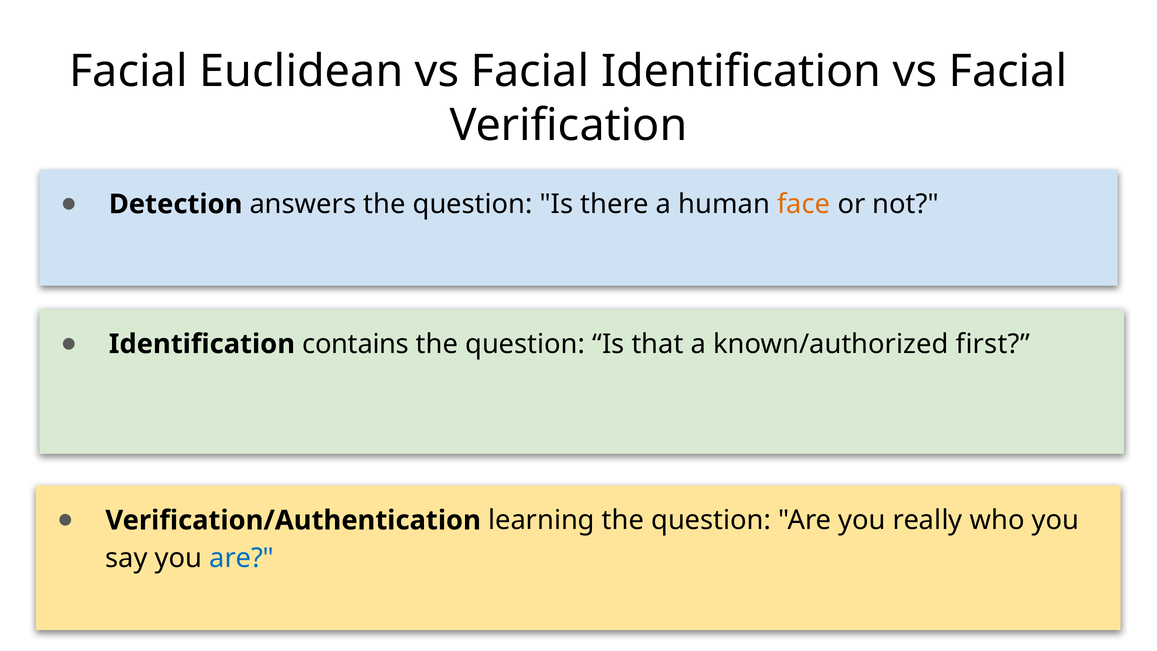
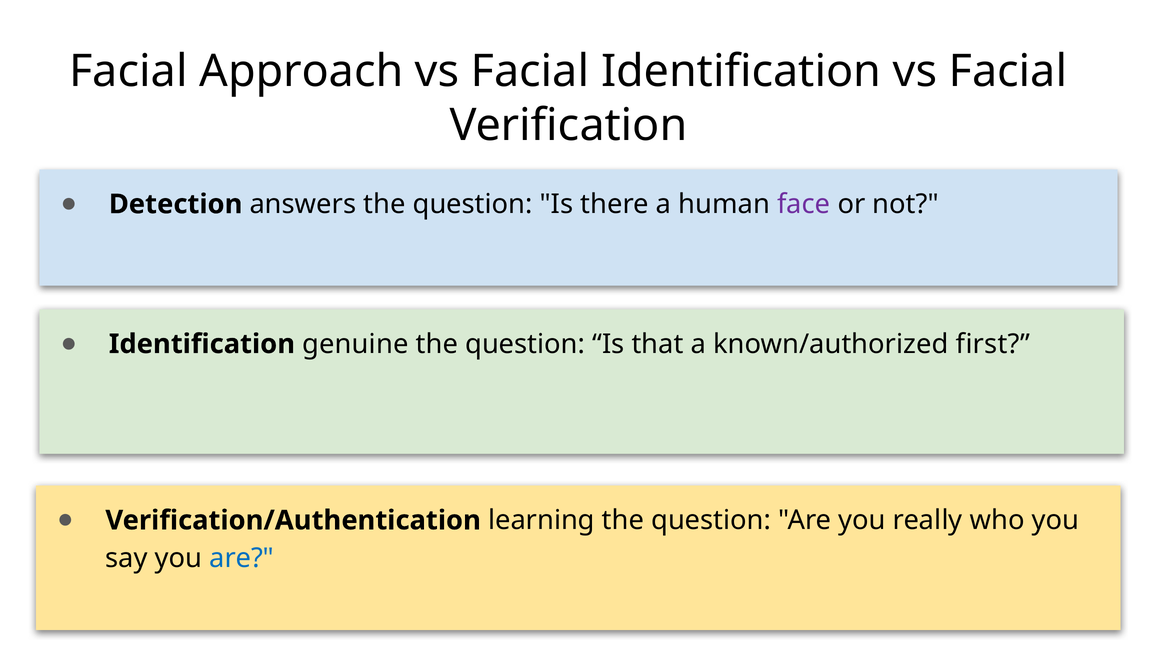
Euclidean: Euclidean -> Approach (301, 71)
face colour: orange -> purple (804, 204)
contains: contains -> genuine (355, 344)
